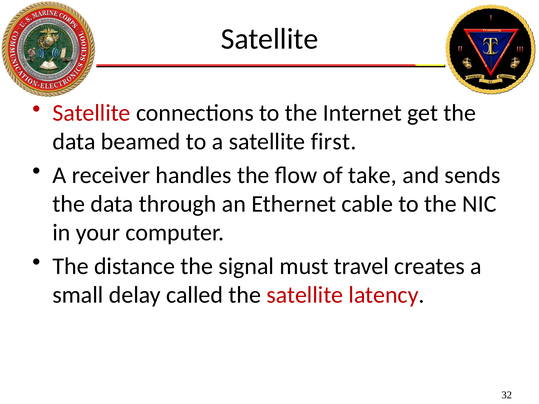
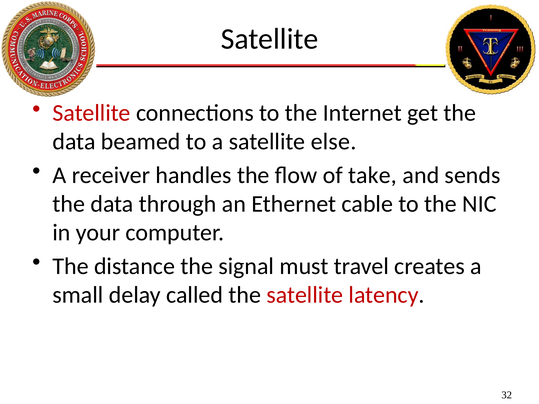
first: first -> else (334, 142)
